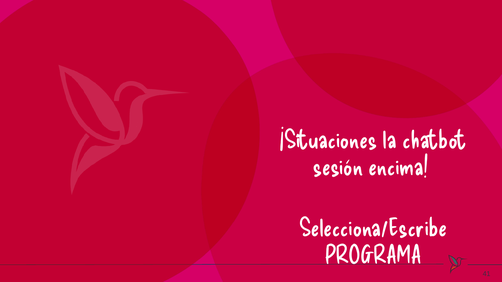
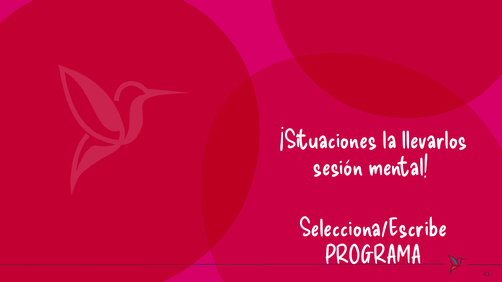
chatbot: chatbot -> llevarlos (435, 140)
encima: encima -> mental (398, 167)
